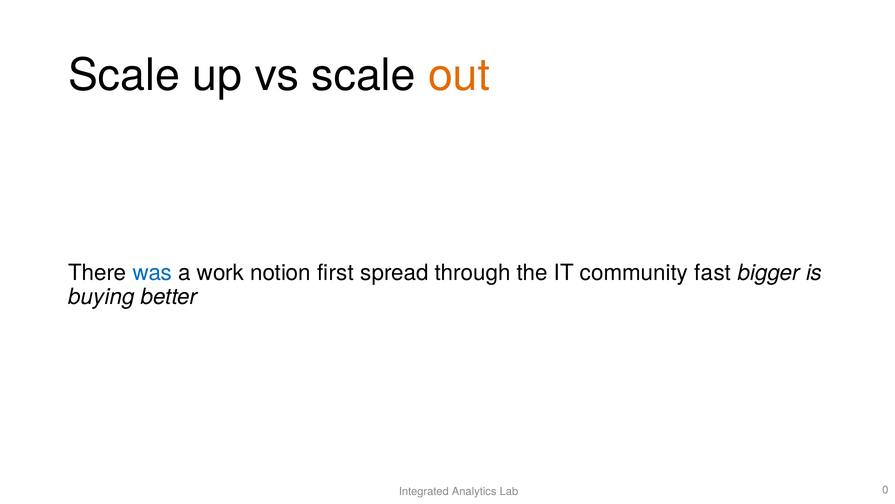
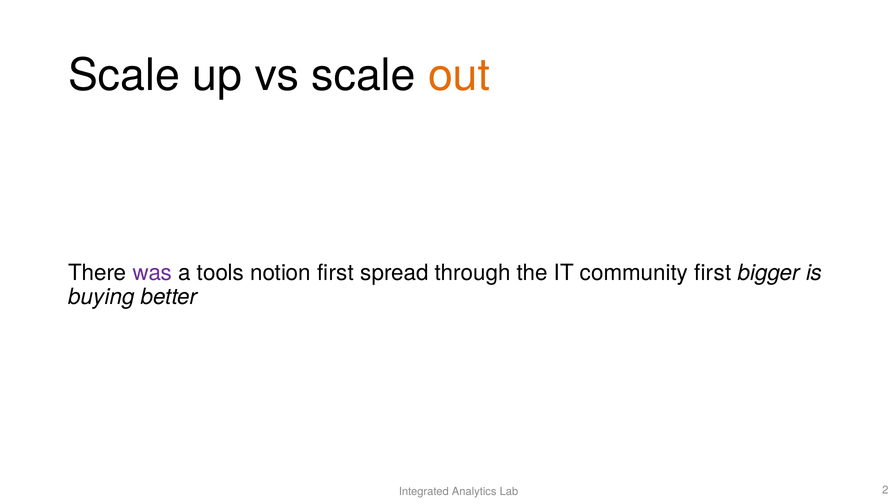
was colour: blue -> purple (152, 272)
work: work -> tools (220, 272)
community fast: fast -> first (713, 272)
0: 0 -> 2 (885, 490)
